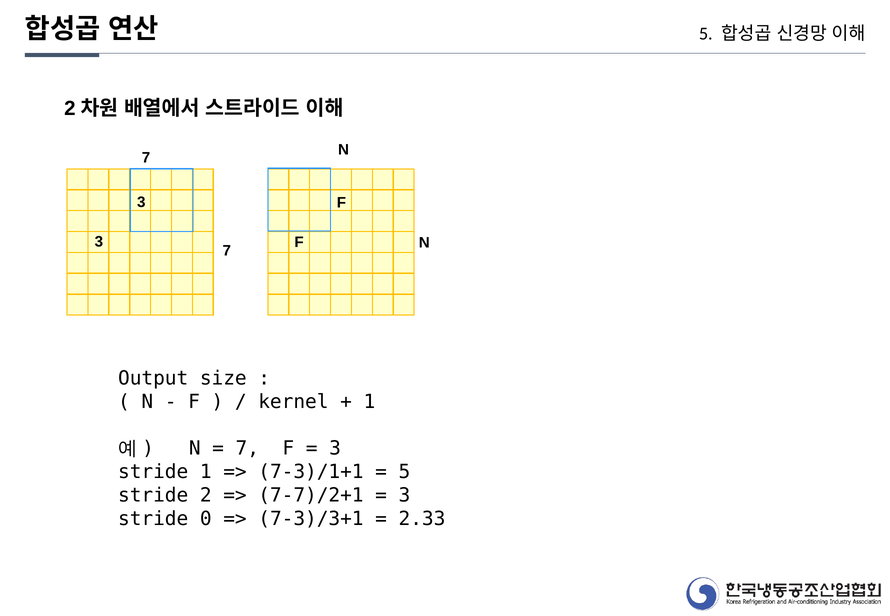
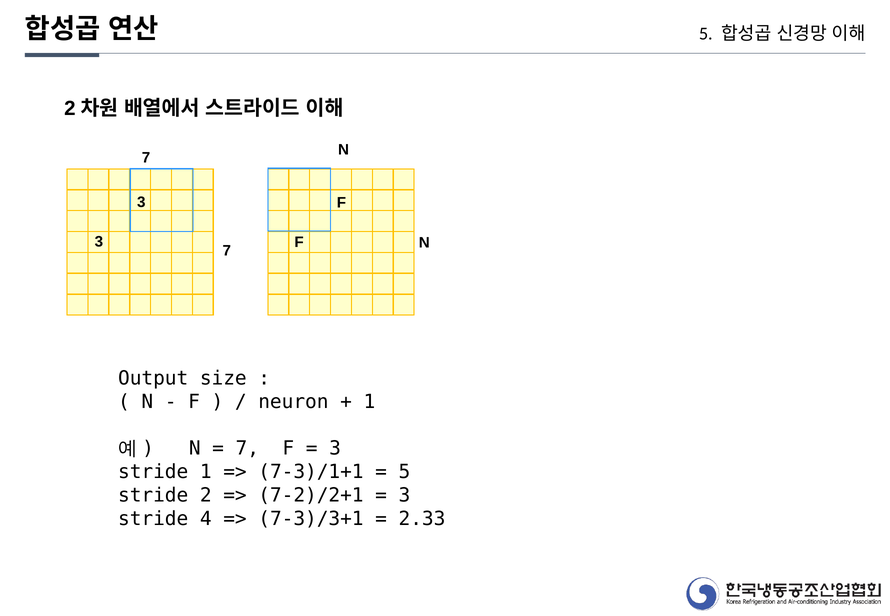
kernel: kernel -> neuron (293, 402)
7-7)/2+1: 7-7)/2+1 -> 7-2)/2+1 (311, 495)
0: 0 -> 4 (206, 519)
